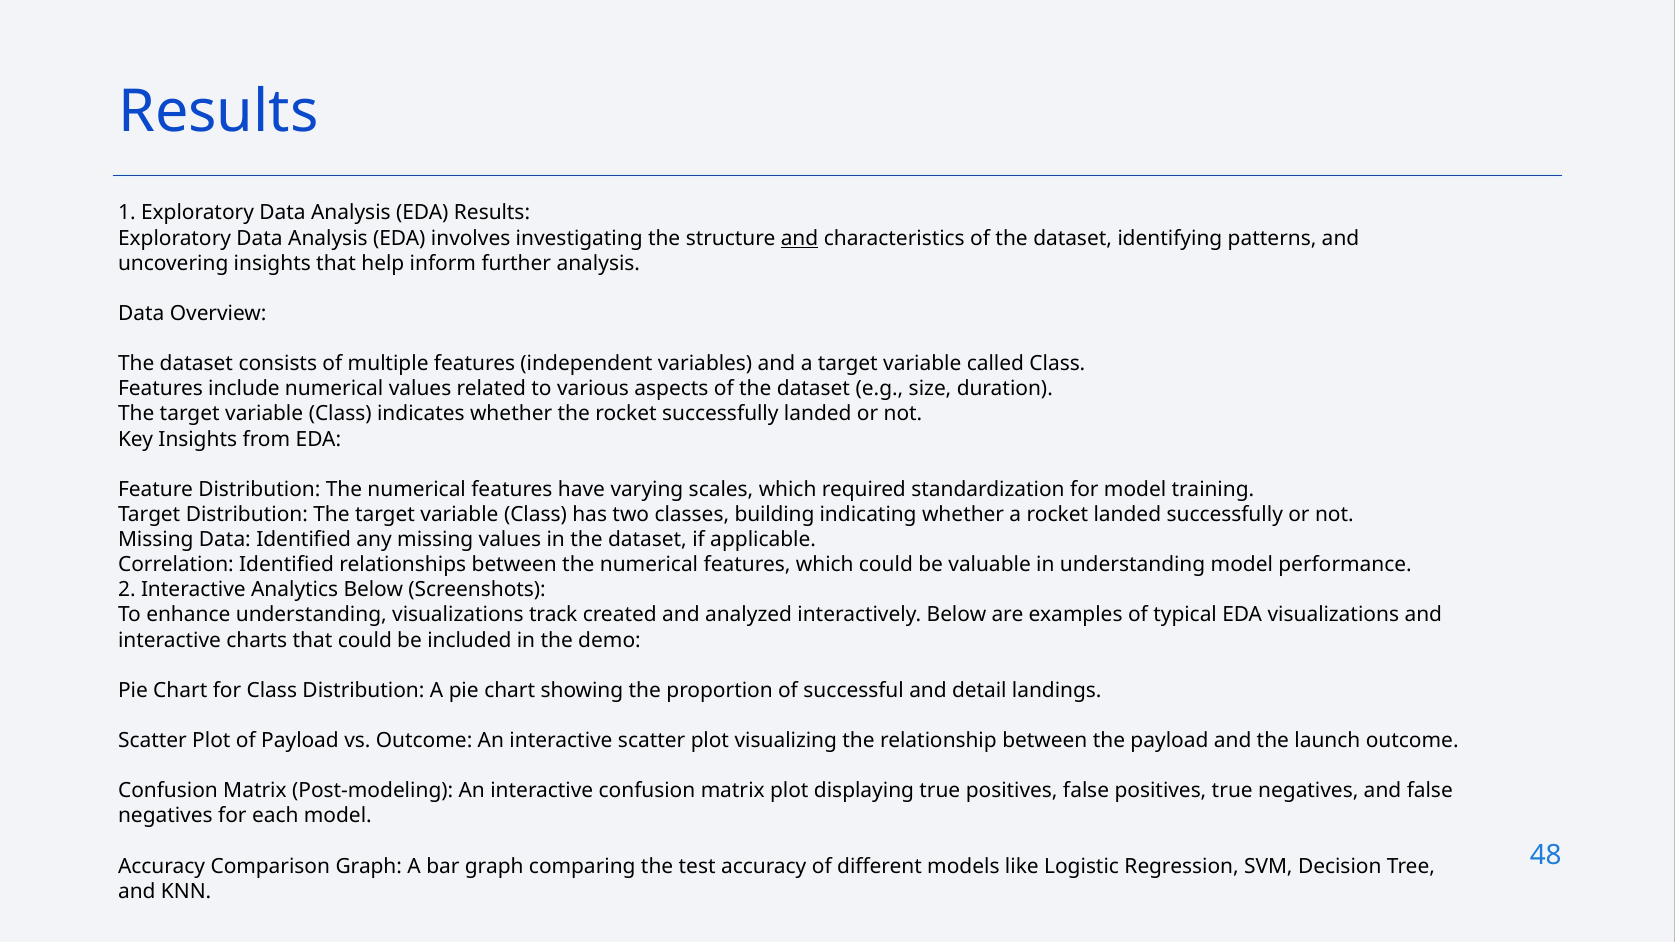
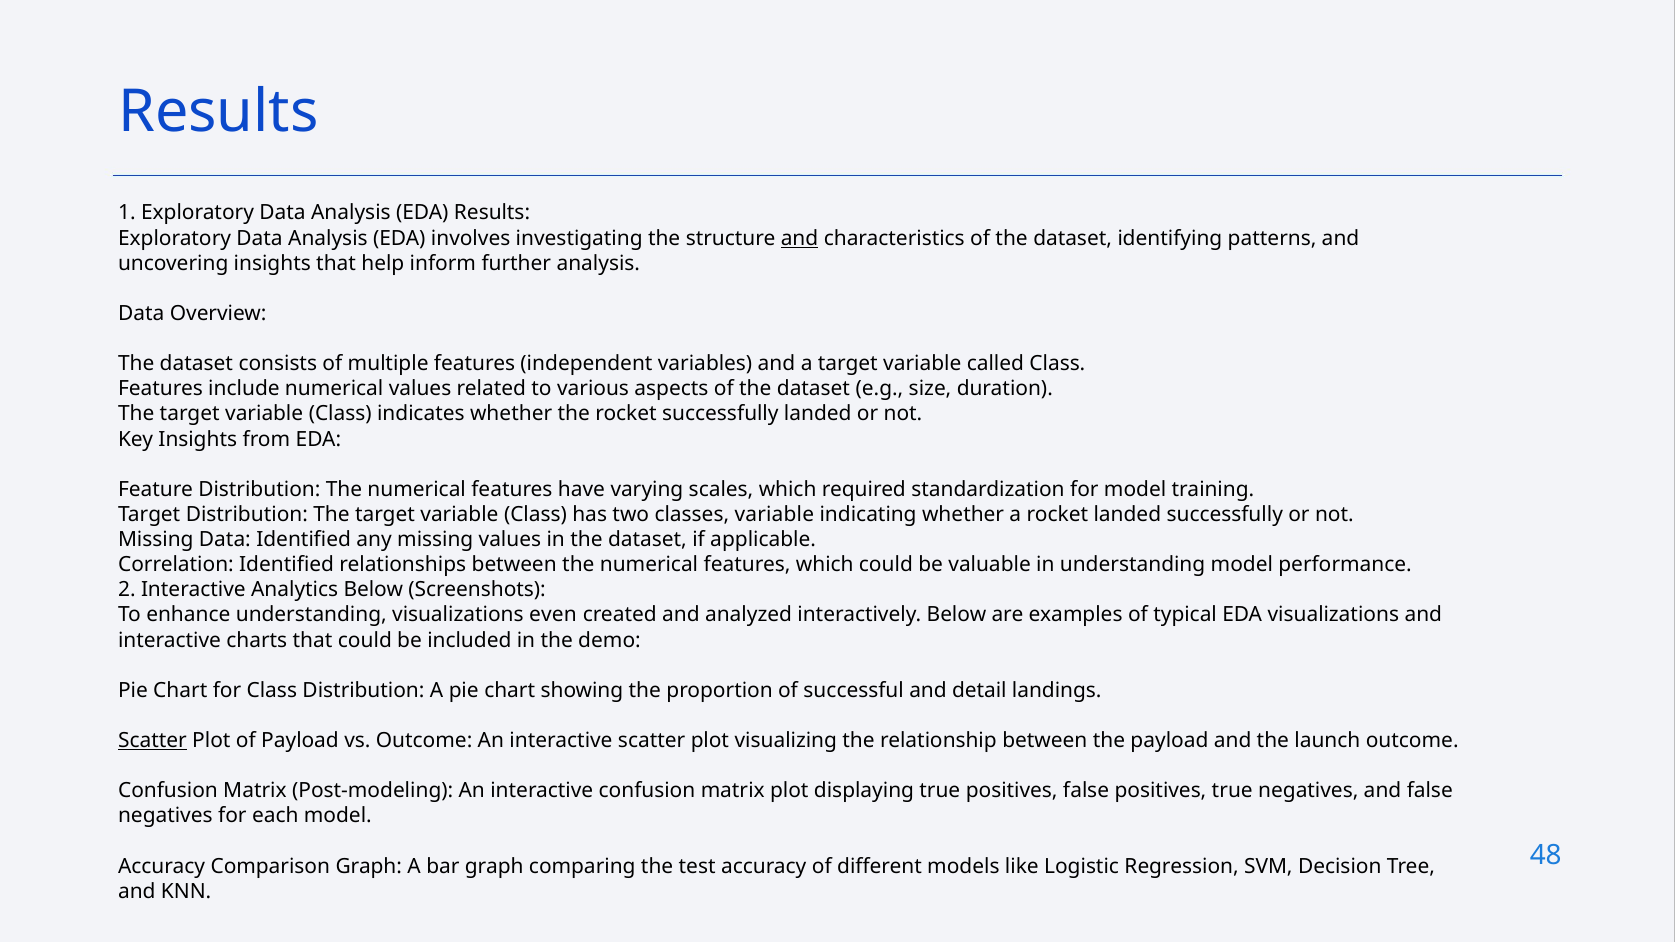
classes building: building -> variable (774, 515)
track: track -> even (553, 615)
Scatter underline: none -> present (152, 741)
